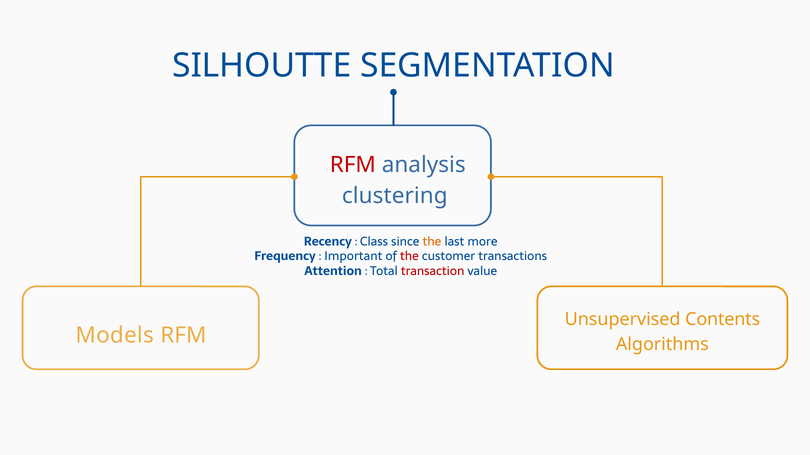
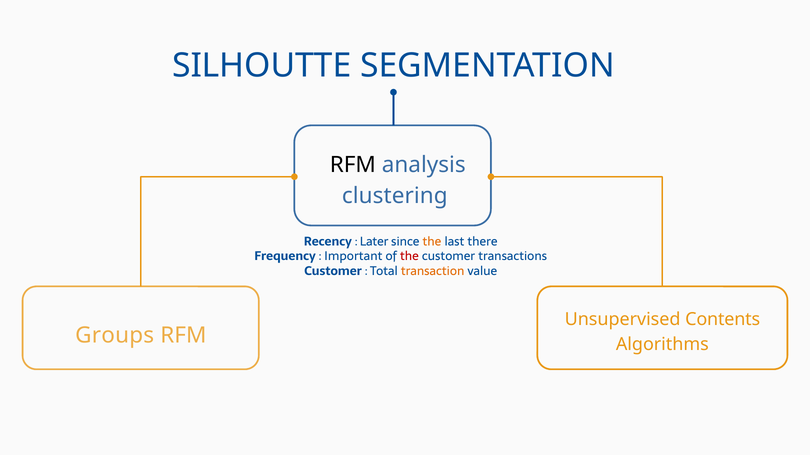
RFM colour: red -> black (353, 165)
Class: Class -> Later (374, 242)
more: more -> there (483, 242)
Attention: Attention -> Customer (333, 272)
transaction colour: red -> orange (433, 272)
Models: Models -> Groups (115, 336)
